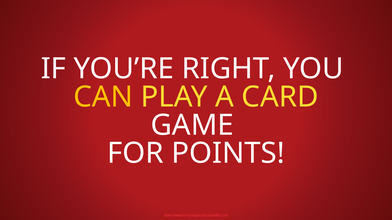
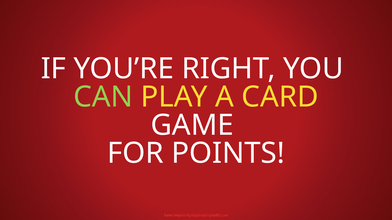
CAN colour: yellow -> light green (103, 97)
